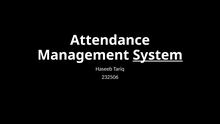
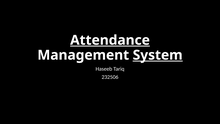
Attendance underline: none -> present (110, 40)
